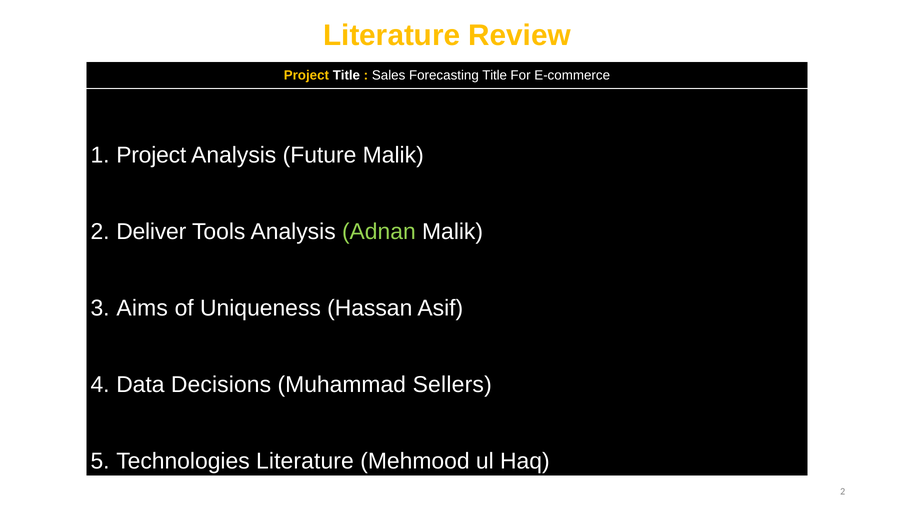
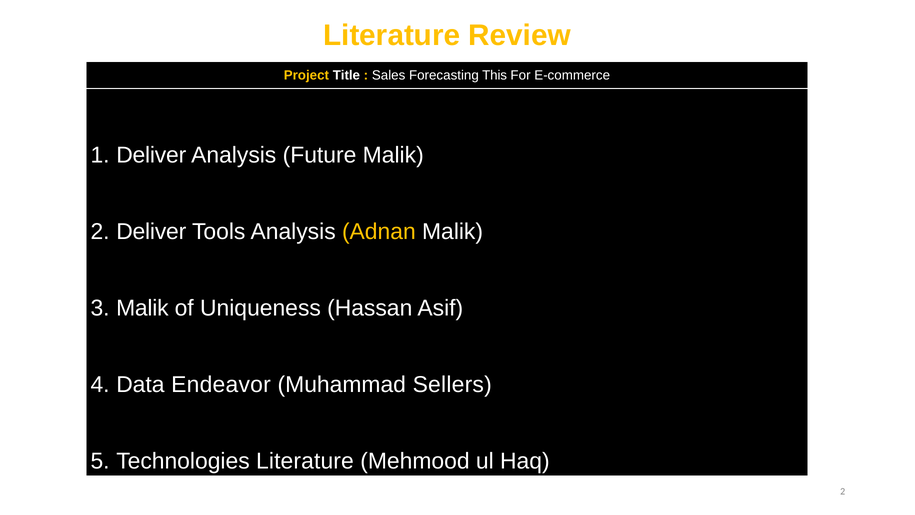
Forecasting Title: Title -> This (495, 75)
Project: Project -> Deliver (151, 155)
Adnan colour: light green -> yellow (379, 231)
Aims: Aims -> Malik (142, 308)
Decisions: Decisions -> Endeavor (221, 384)
